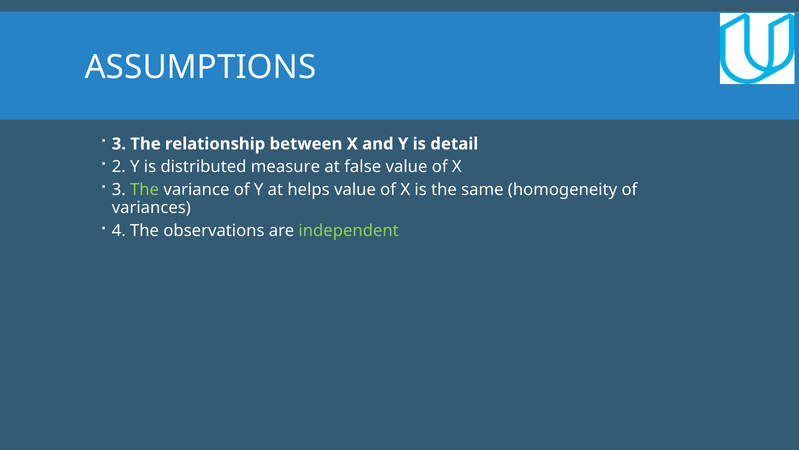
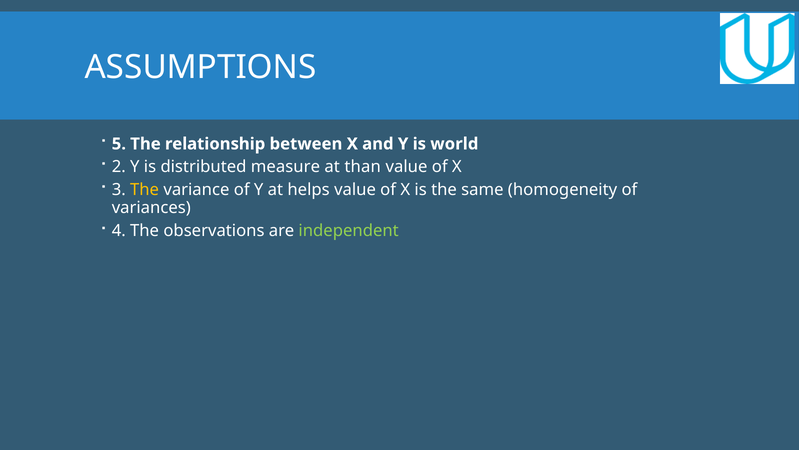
3: 3 -> 5 (119, 144)
detail: detail -> world (454, 144)
false: false -> than (363, 167)
The colour: light green -> yellow (145, 190)
